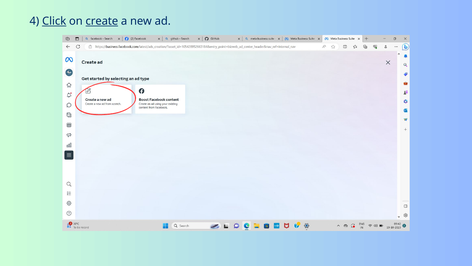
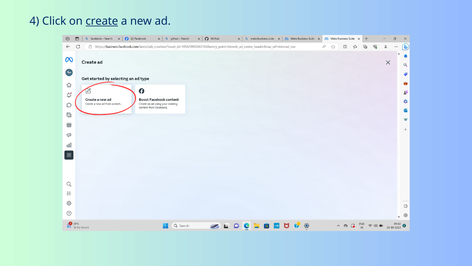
Click underline: present -> none (54, 21)
